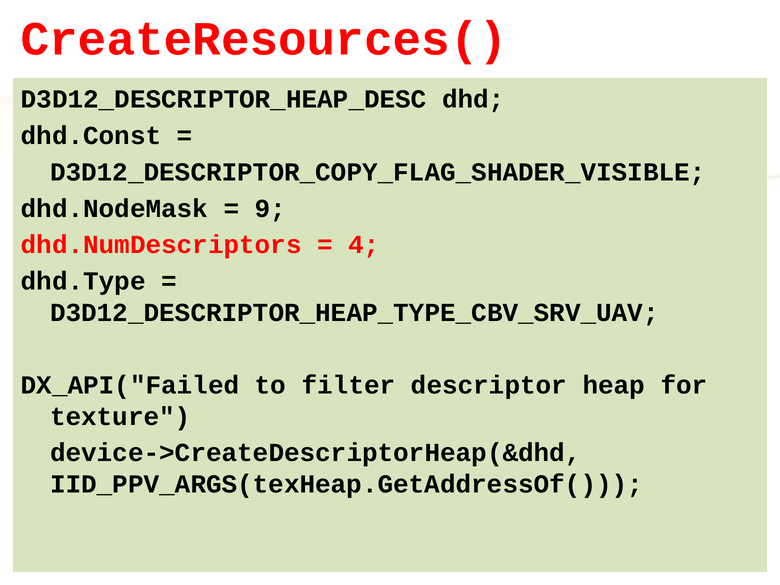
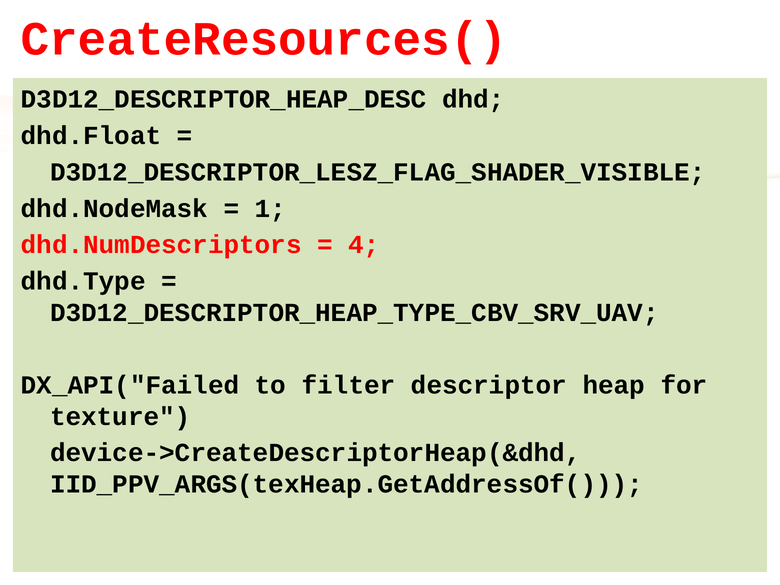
dhd.Const: dhd.Const -> dhd.Float (91, 136)
D3D12_DESCRIPTOR_COPY_FLAG_SHADER_VISIBLE: D3D12_DESCRIPTOR_COPY_FLAG_SHADER_VISIBLE -> D3D12_DESCRIPTOR_LESZ_FLAG_SHADER_VISIBLE (378, 172)
9: 9 -> 1 (270, 208)
